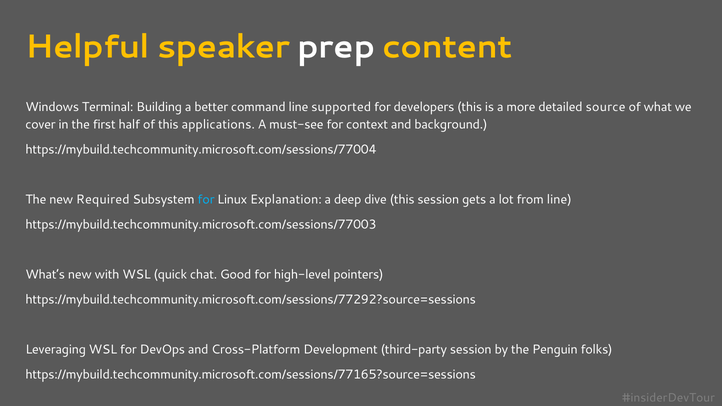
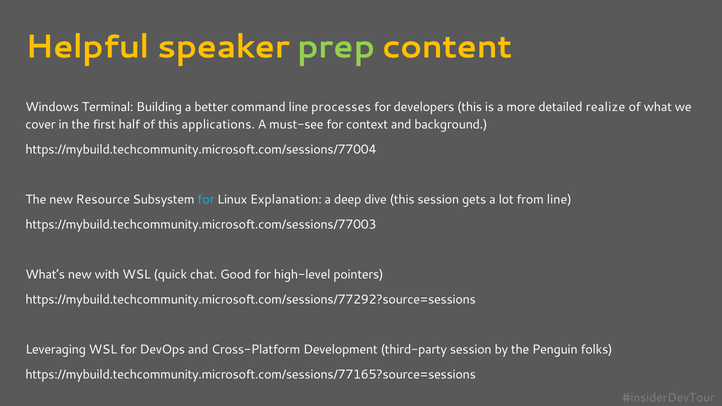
prep colour: white -> light green (336, 47)
supported: supported -> processes (341, 107)
source: source -> realize (606, 107)
Required: Required -> Resource (103, 200)
